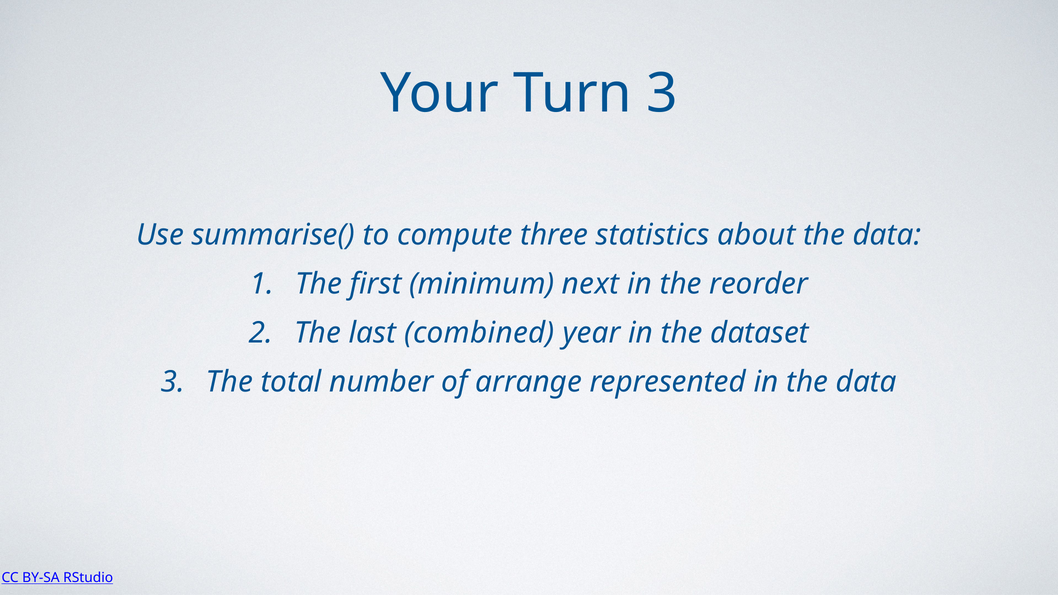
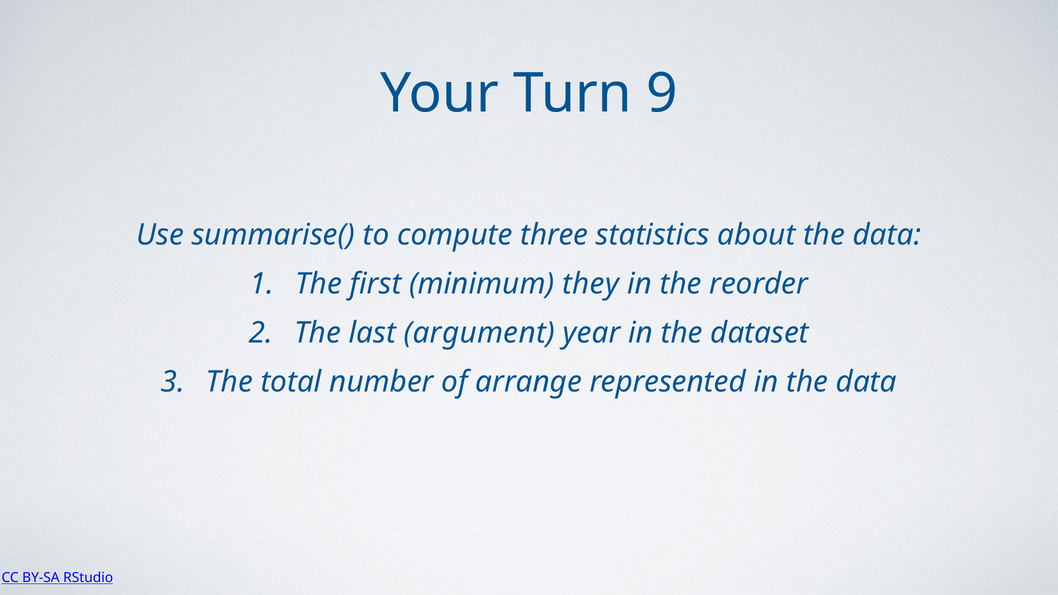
Turn 3: 3 -> 9 (662, 94)
next: next -> they (591, 284)
combined: combined -> argument (479, 333)
